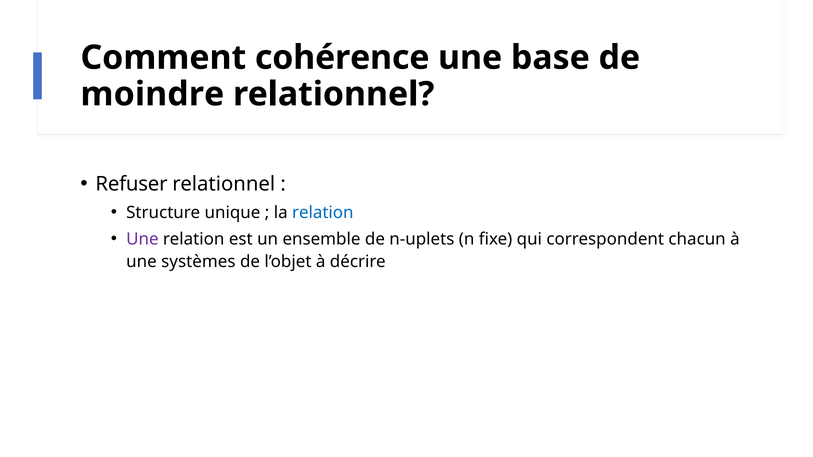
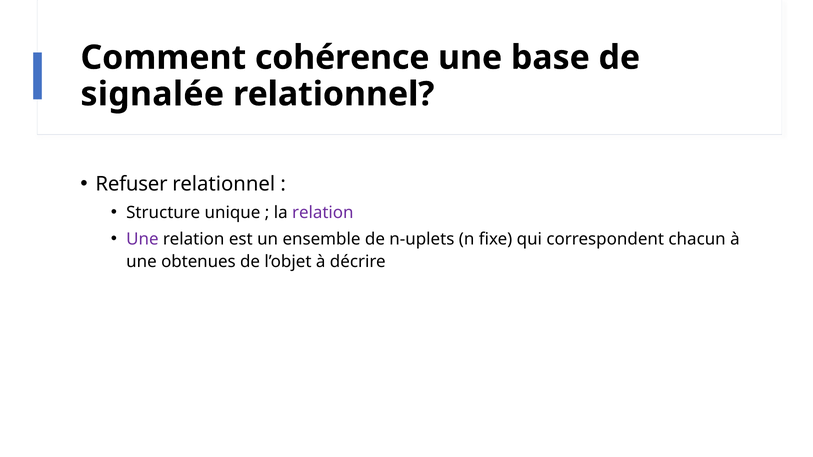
moindre: moindre -> signalée (152, 94)
relation colour: blue -> purple (323, 213)
systèmes: systèmes -> obtenues (198, 262)
